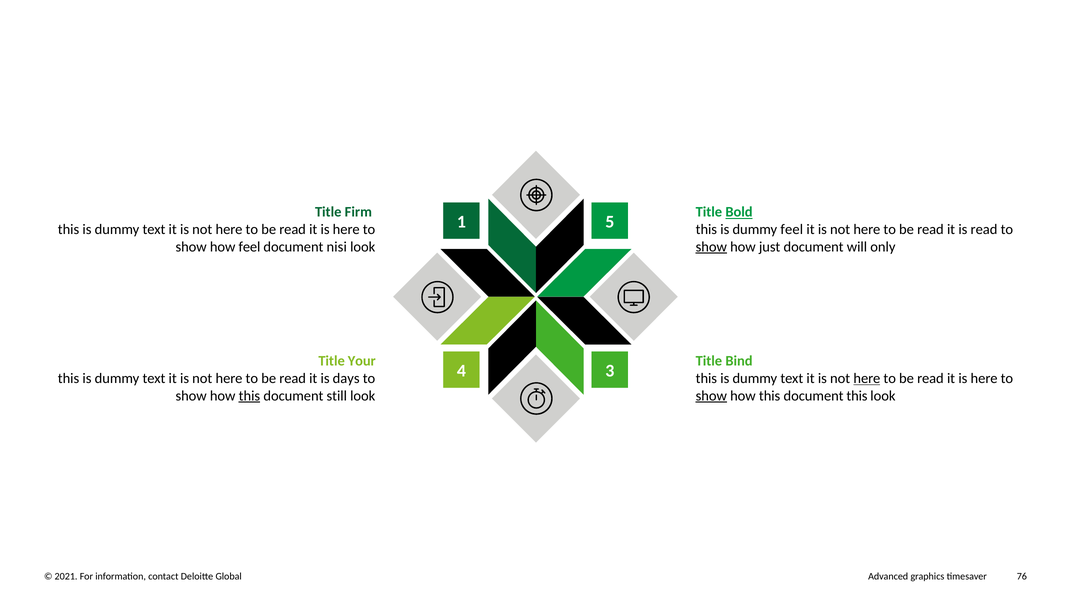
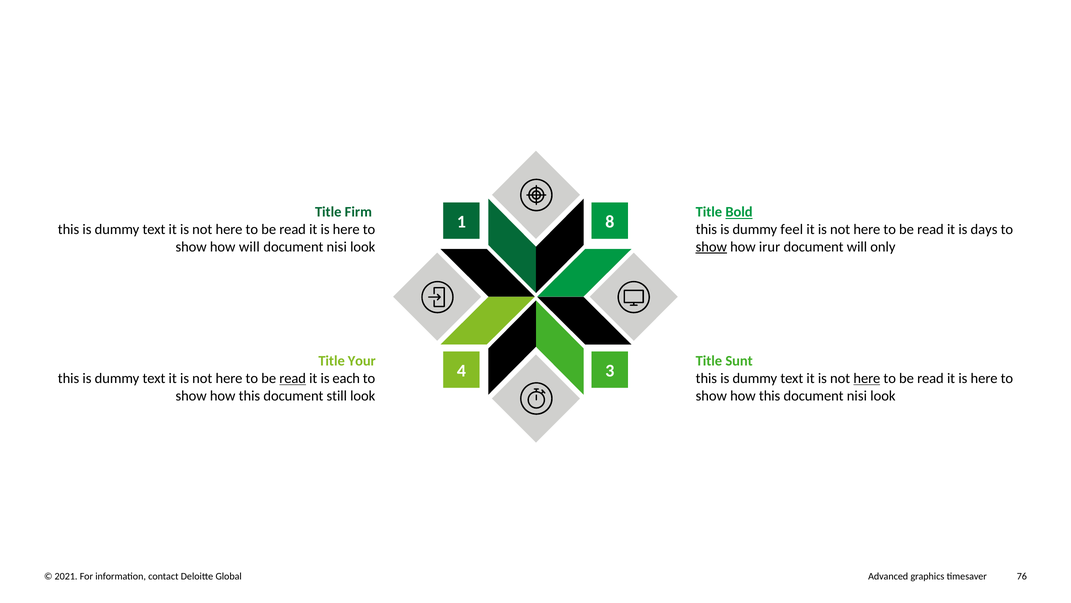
5: 5 -> 8 (610, 222)
is read: read -> days (984, 229)
how feel: feel -> will (249, 247)
just: just -> irur (770, 247)
Bind: Bind -> Sunt (739, 361)
read underline: none -> present (293, 378)
days: days -> each (346, 378)
this underline: present -> none (249, 396)
show underline: present -> none (711, 396)
this document this: this -> nisi (857, 396)
